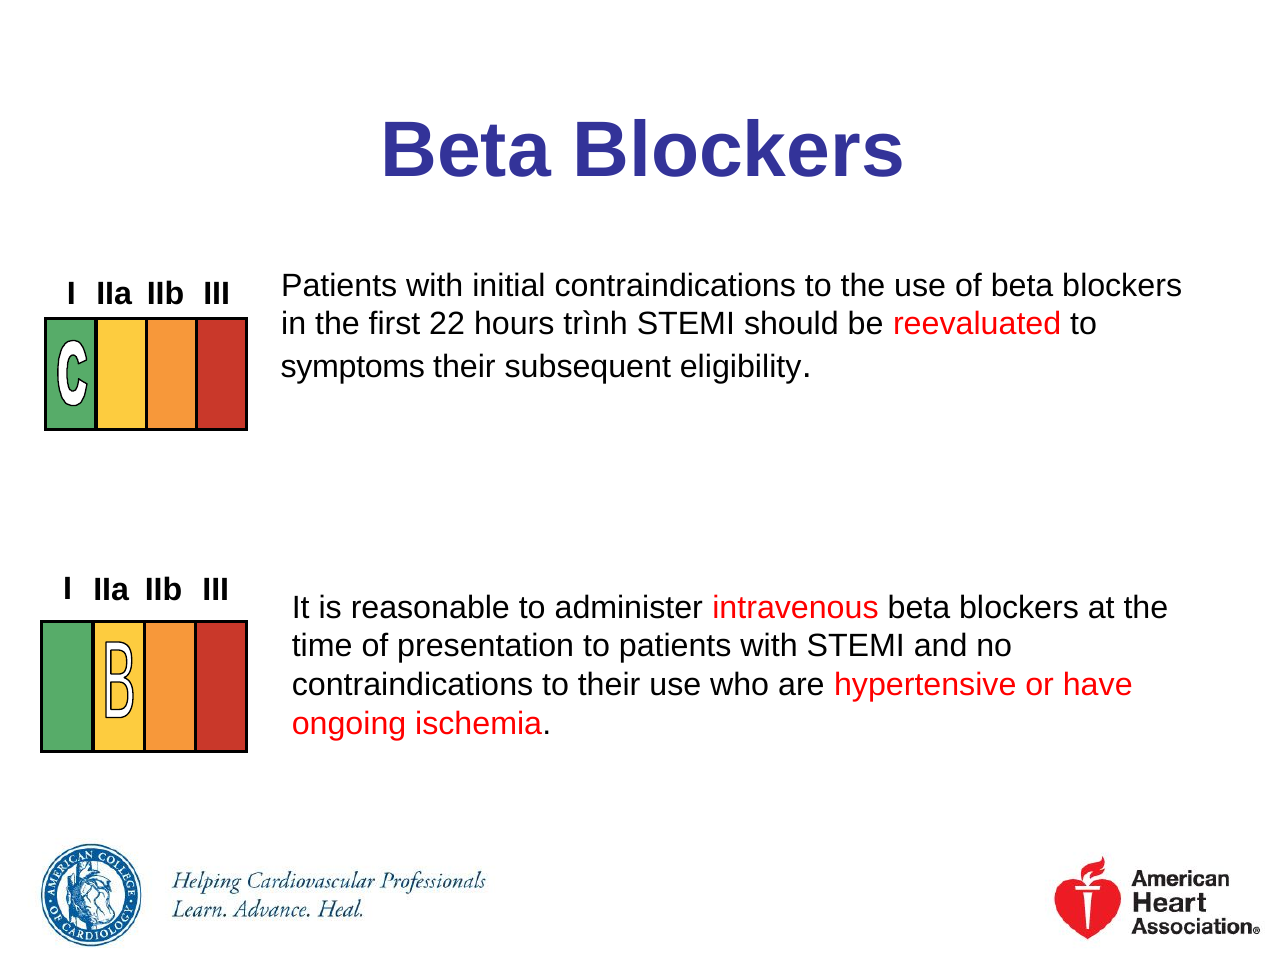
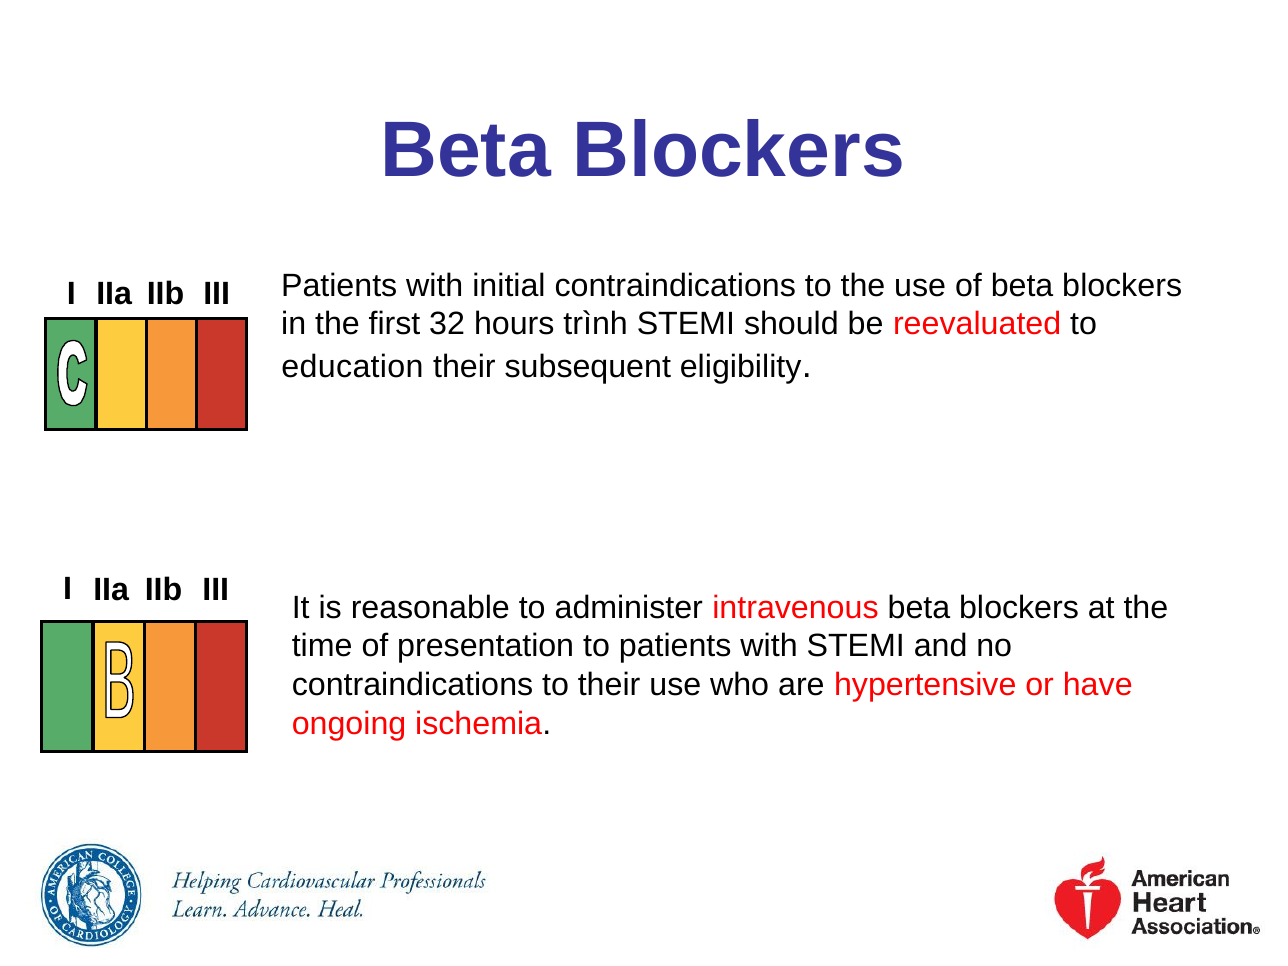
22: 22 -> 32 (447, 324)
symptoms: symptoms -> education (353, 366)
